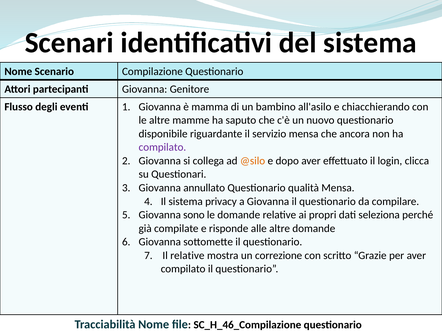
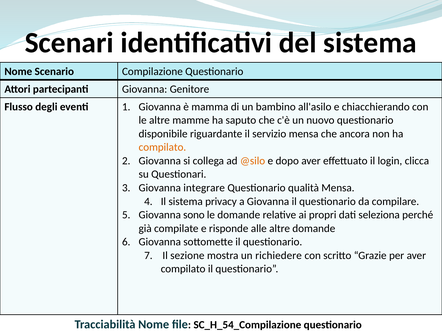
compilato colour: purple -> orange (162, 147)
annullato: annullato -> integrare (204, 188)
Il relative: relative -> sezione (187, 255)
correzione: correzione -> richiedere (279, 255)
SC_H_46_Compilazione: SC_H_46_Compilazione -> SC_H_54_Compilazione (247, 324)
